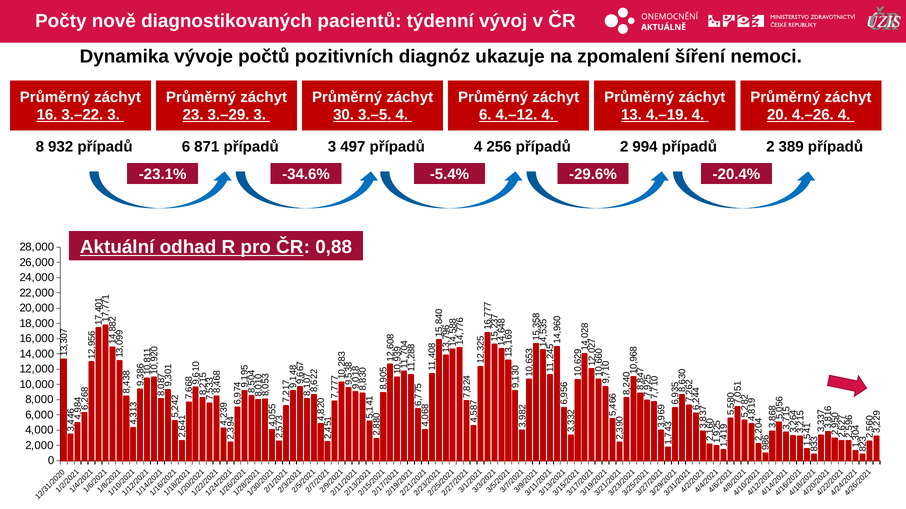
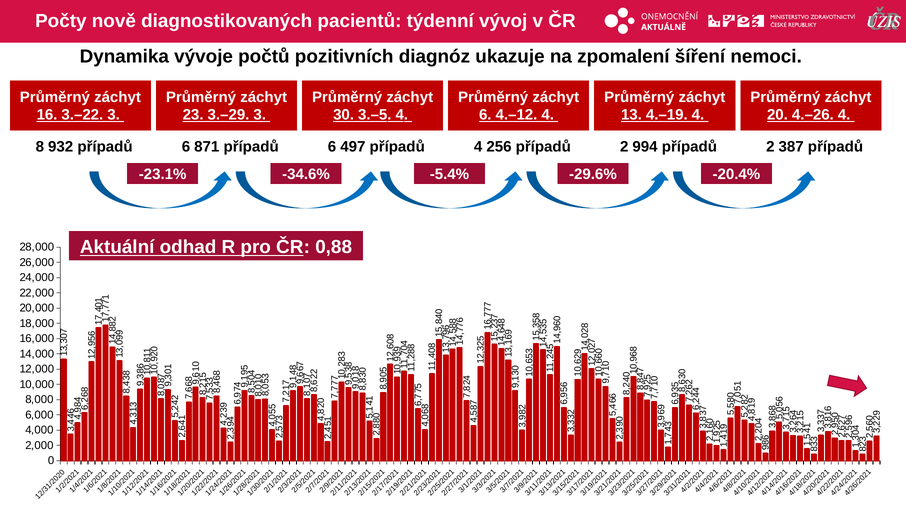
871 případů 3: 3 -> 6 (332, 147)
389: 389 -> 387 (791, 147)
